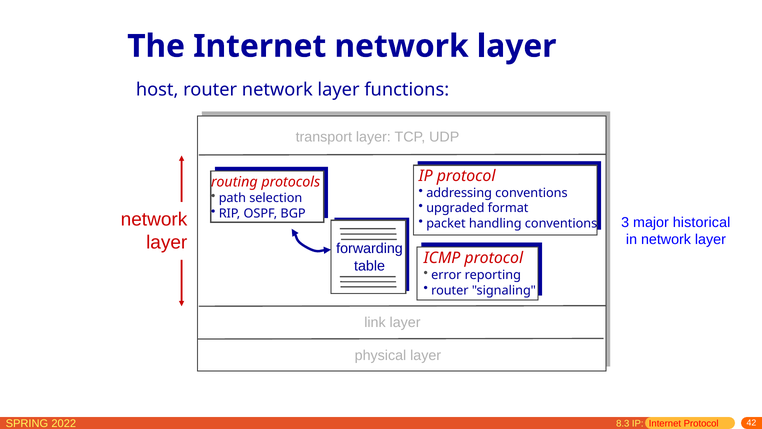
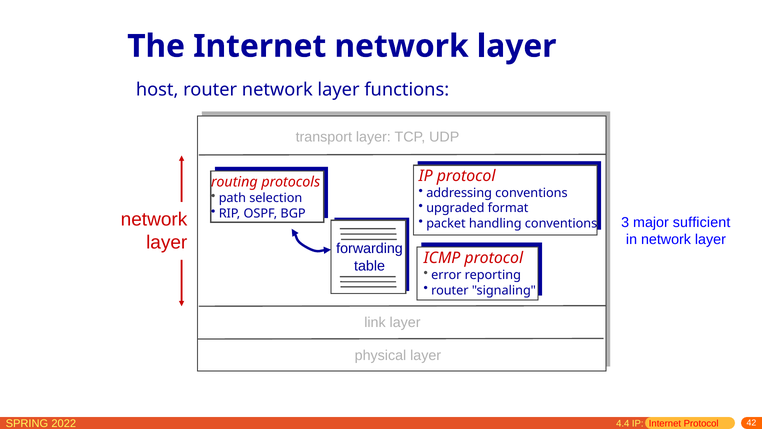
historical: historical -> sufficient (702, 222)
8.3: 8.3 -> 4.4 (623, 423)
